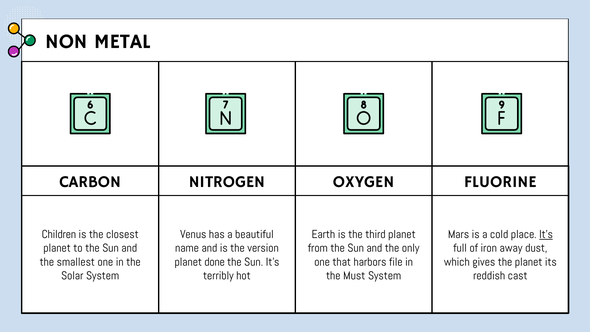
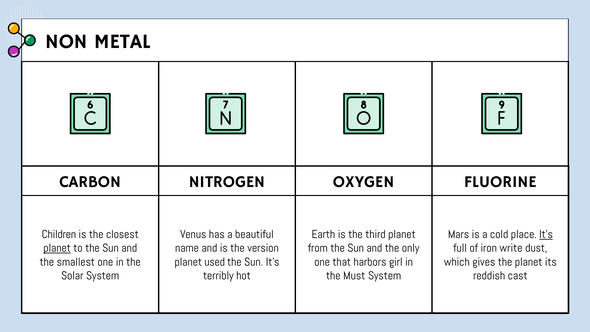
planet underline: none -> present (57, 248)
away: away -> write (511, 248)
done: done -> used (215, 262)
file: file -> girl (396, 262)
